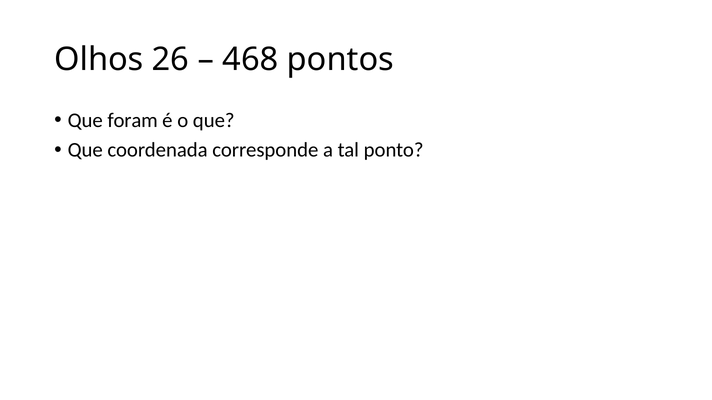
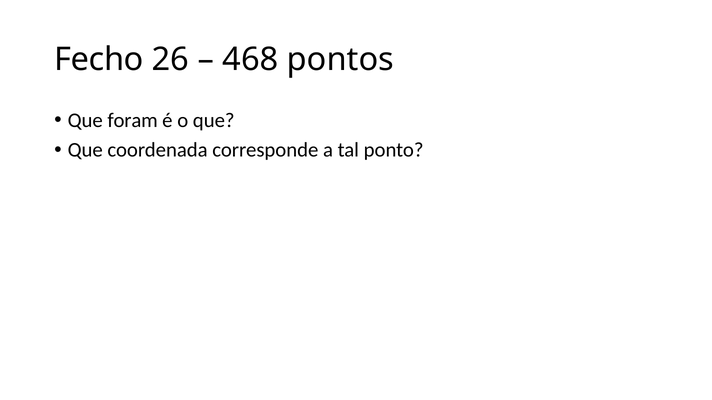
Olhos: Olhos -> Fecho (99, 60)
